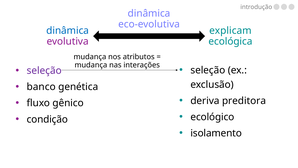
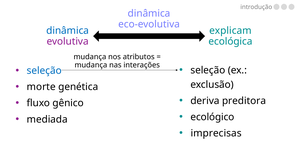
seleção colour: purple -> blue (44, 71)
banco: banco -> morte (41, 87)
condição: condição -> mediada (47, 119)
isolamento: isolamento -> imprecisas (216, 133)
